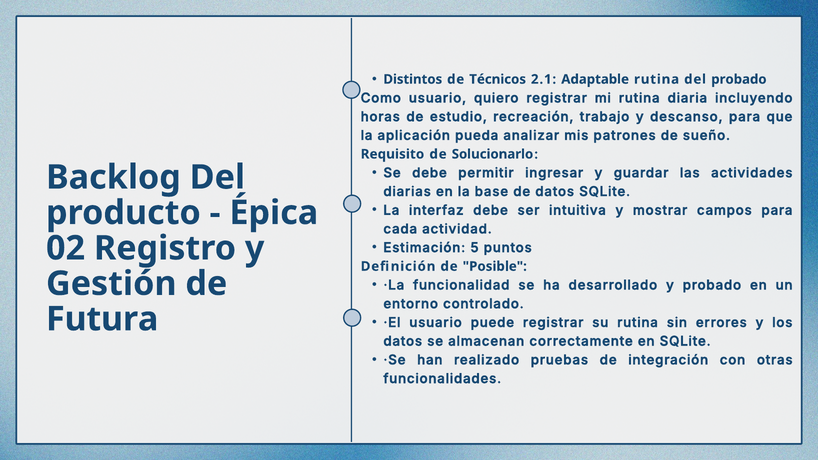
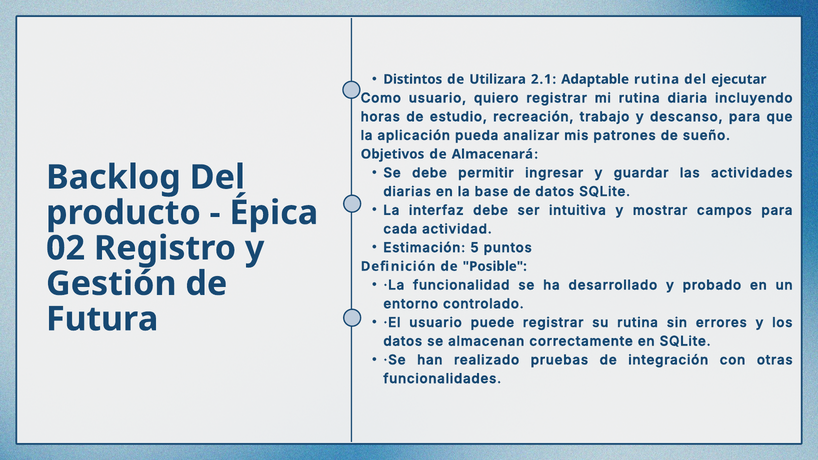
Técnicos: Técnicos -> Utilizara (498, 79)
del probado: probado -> ejecutar (739, 79)
Requisito: Requisito -> Objetivos (392, 154)
Solucionarlo: Solucionarlo -> Almacenará (492, 154)
